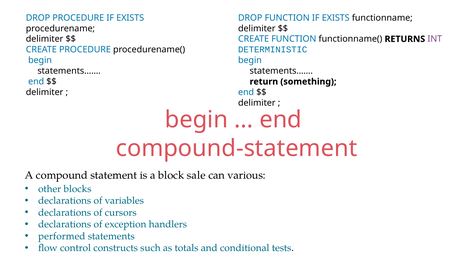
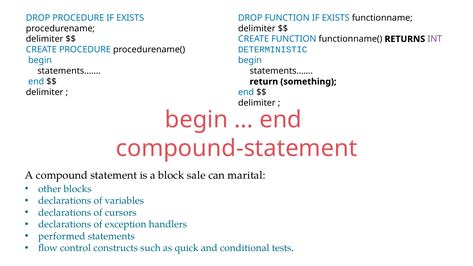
various: various -> marital (247, 175)
totals: totals -> quick (187, 248)
